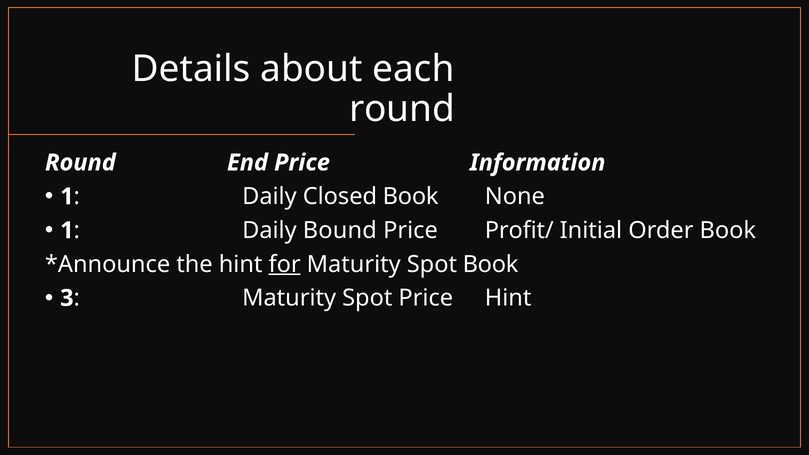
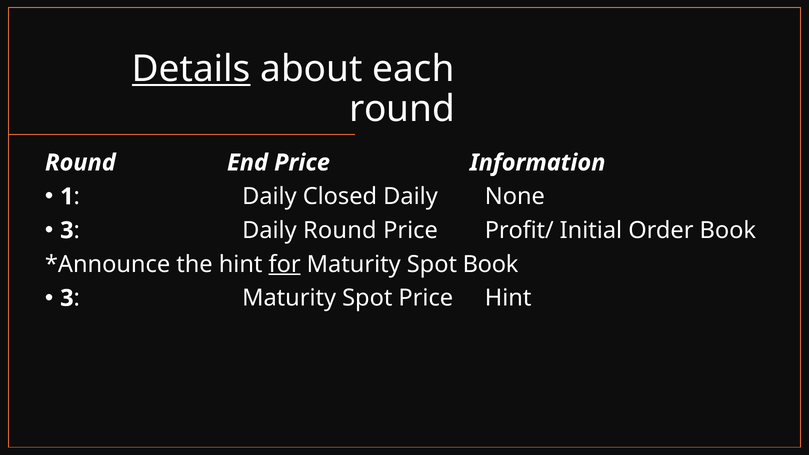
Details underline: none -> present (191, 69)
Closed Book: Book -> Daily (411, 197)
1: 1 -> 3 (67, 230)
Daily Bound: Bound -> Round (340, 230)
